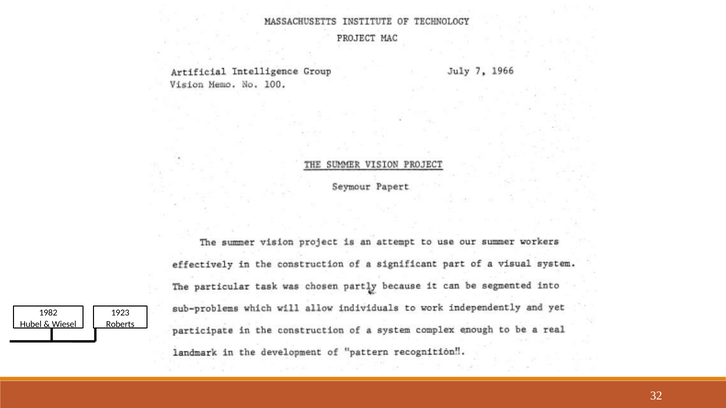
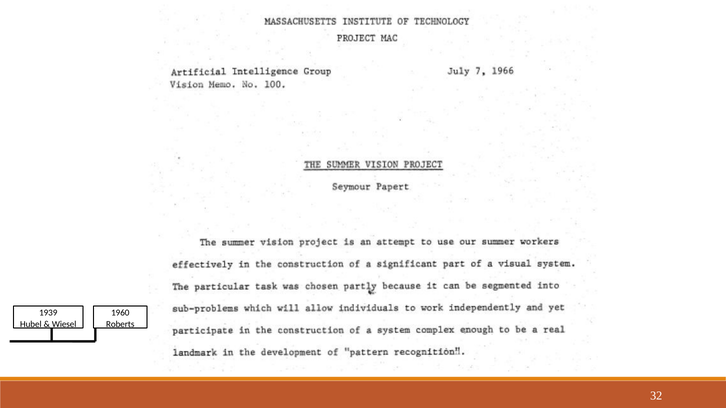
1982: 1982 -> 1939 (48, 313)
1923: 1923 -> 1960 (120, 313)
